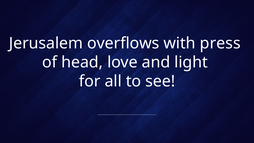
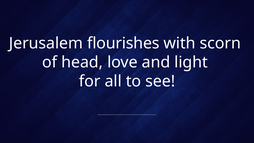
overflows: overflows -> flourishes (123, 43)
press: press -> scorn (220, 43)
